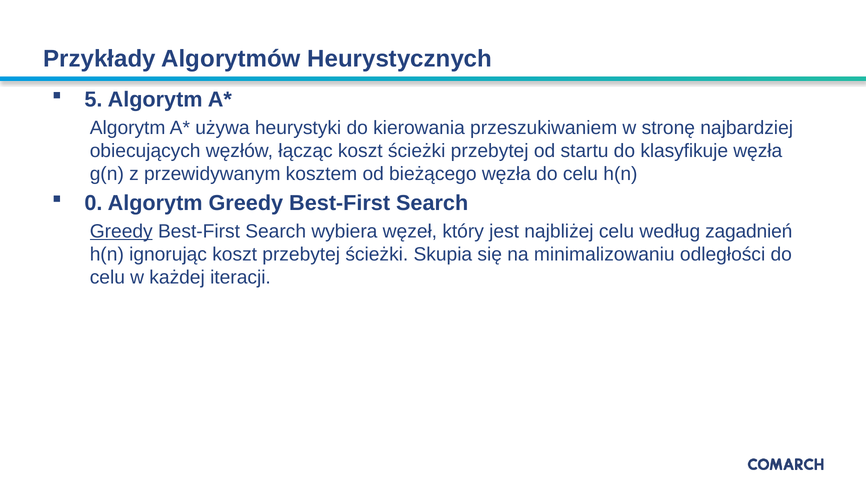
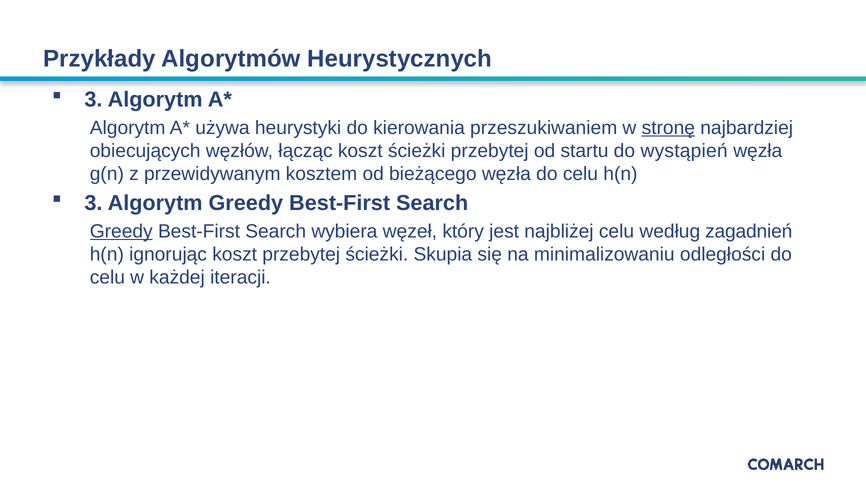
5: 5 -> 3 (93, 100)
stronę underline: none -> present (668, 128)
klasyfikuje: klasyfikuje -> wystąpień (684, 151)
0: 0 -> 3 (93, 203)
